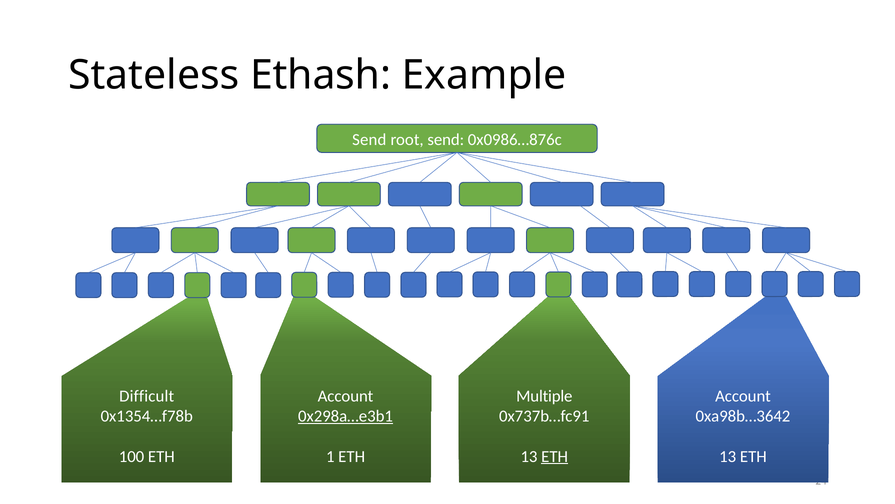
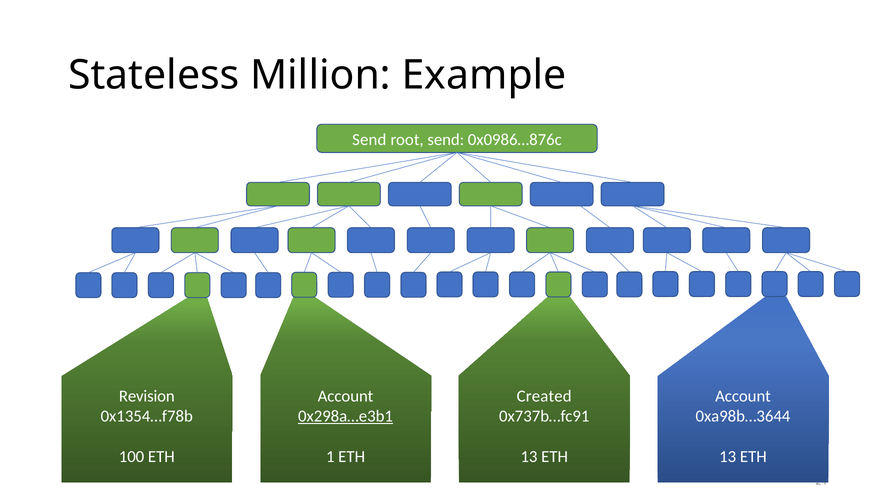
Ethash: Ethash -> Million (321, 75)
Difficult: Difficult -> Revision (147, 396)
Multiple: Multiple -> Created (544, 396)
0xa98b…3642: 0xa98b…3642 -> 0xa98b…3644 (743, 416)
ETH underline: present -> none (555, 456)
